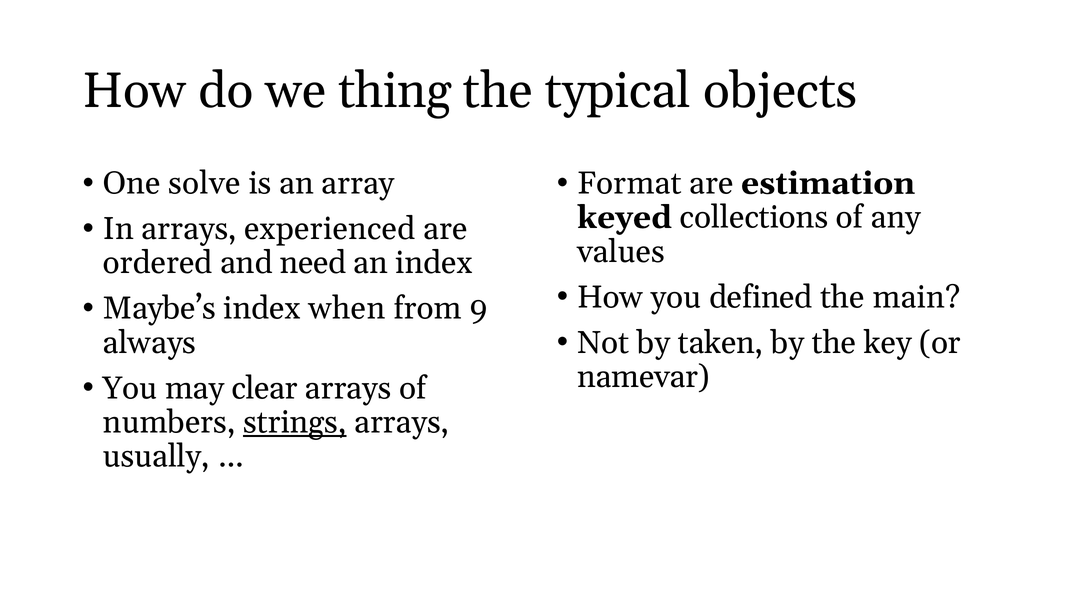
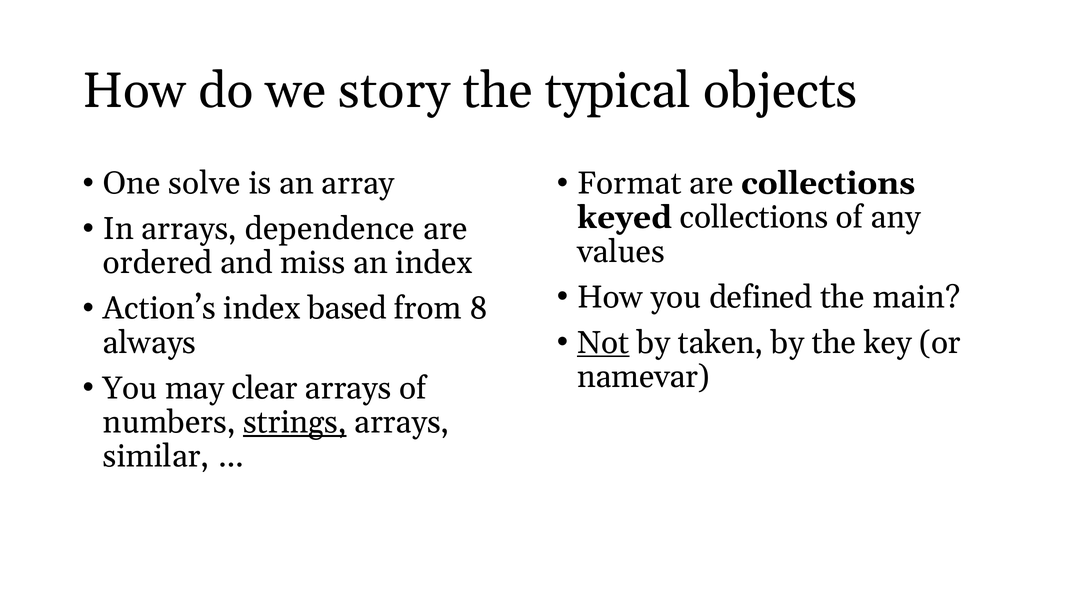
thing: thing -> story (394, 91)
are estimation: estimation -> collections (828, 183)
experienced: experienced -> dependence (330, 229)
need: need -> miss (313, 263)
Maybe’s: Maybe’s -> Action’s (159, 308)
when: when -> based (347, 308)
9: 9 -> 8 (479, 308)
Not underline: none -> present (603, 342)
usually: usually -> similar (156, 456)
